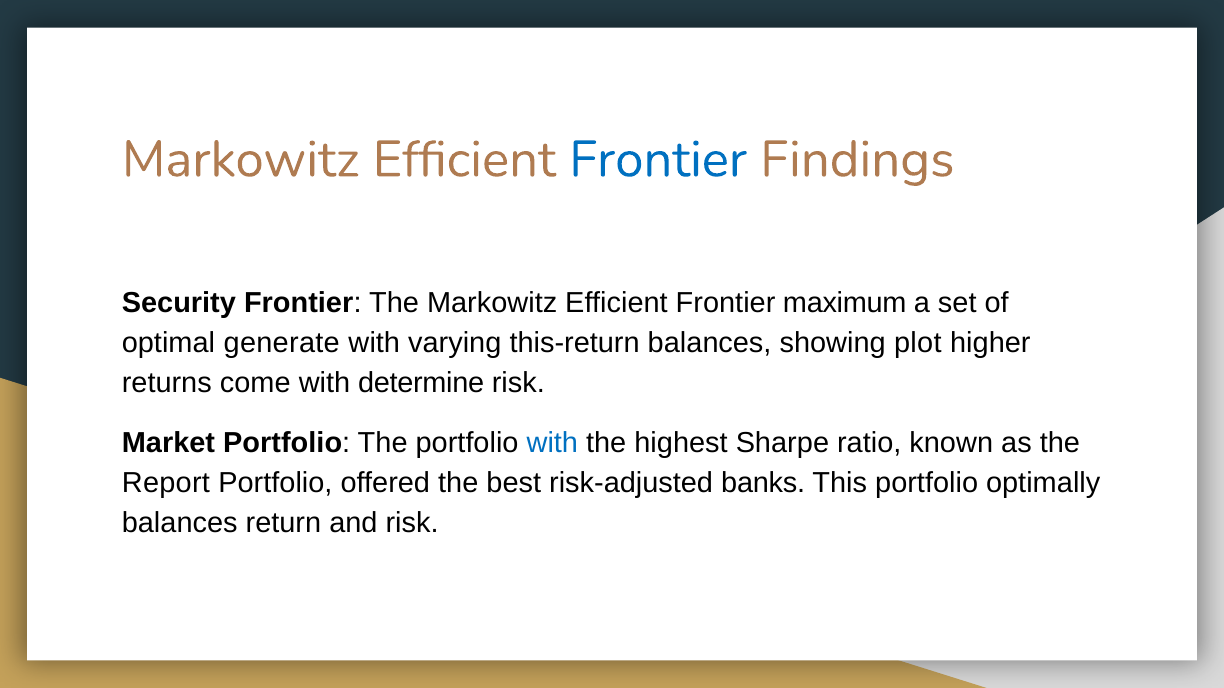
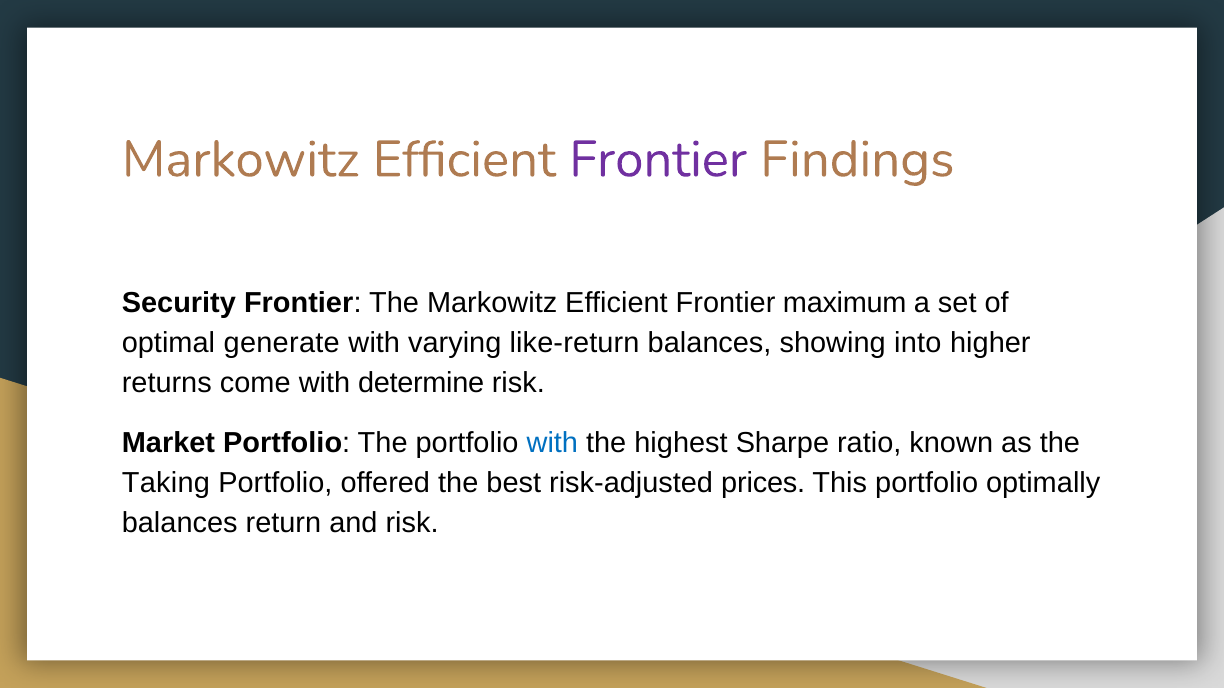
Frontier colour: blue -> purple (658, 160)
this-return: this-return -> like-return (575, 343)
plot: plot -> into (918, 343)
Report: Report -> Taking (166, 484)
banks: banks -> prices (763, 484)
